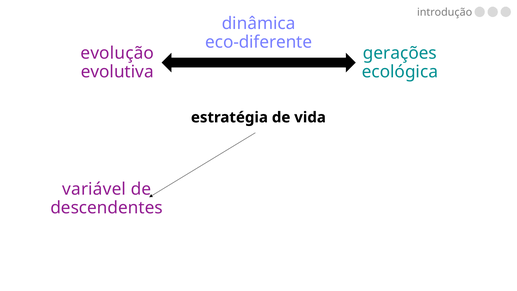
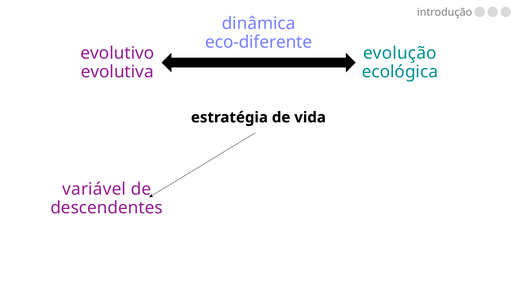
evolução: evolução -> evolutivo (117, 53)
gerações: gerações -> evolução (400, 53)
